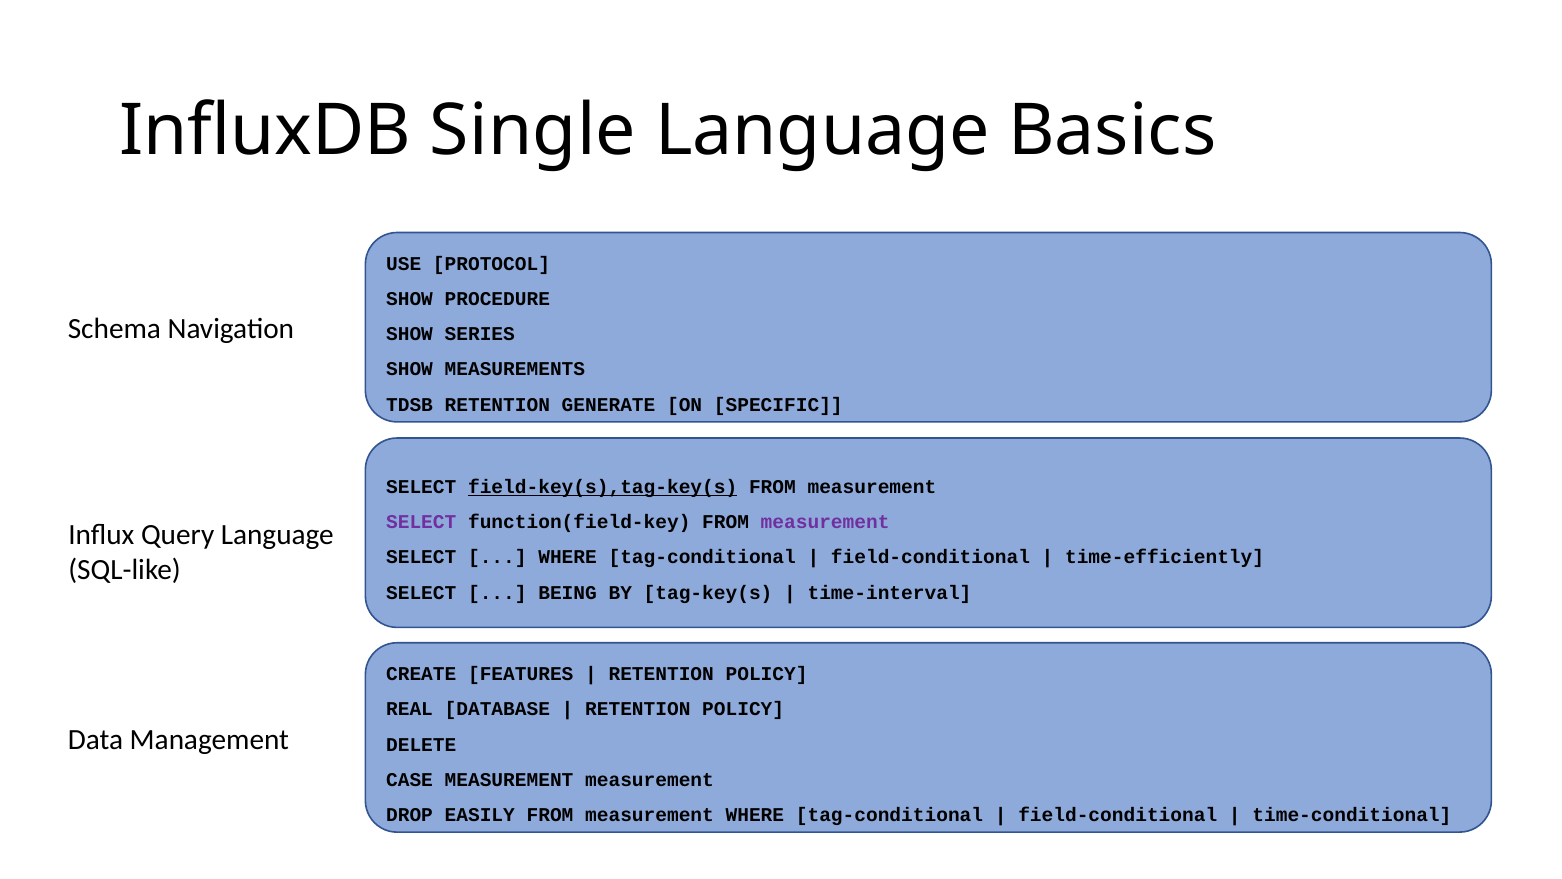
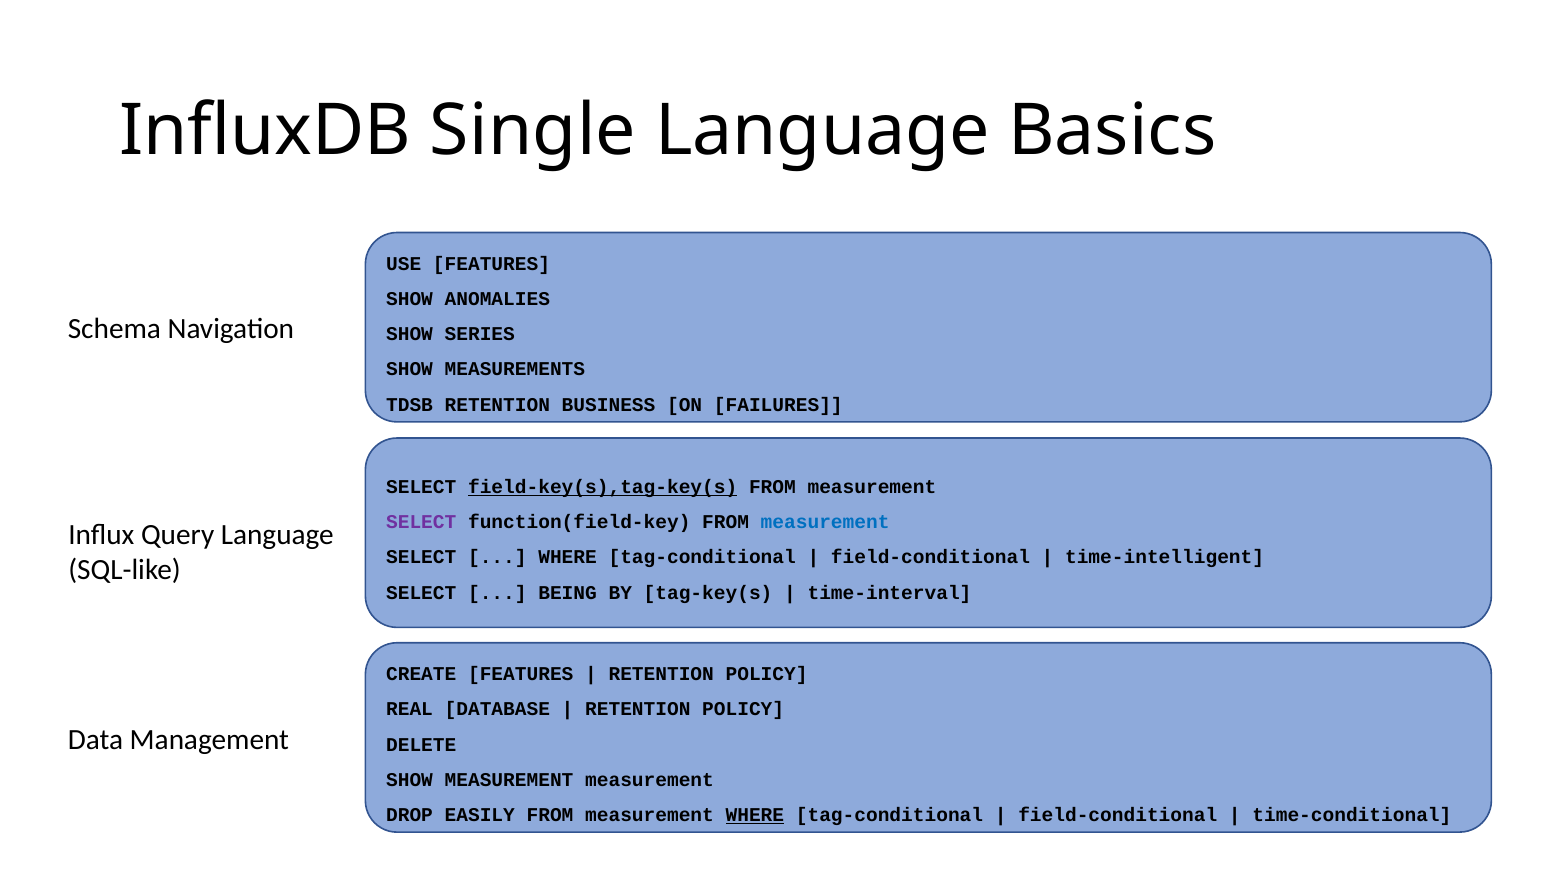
USE PROTOCOL: PROTOCOL -> FEATURES (491, 264)
PROCEDURE: PROCEDURE -> ANOMALIES (497, 299)
GENERATE: GENERATE -> BUSINESS (609, 405)
SPECIFIC: SPECIFIC -> FAILURES (778, 405)
measurement colour: purple -> blue (825, 522)
time-efficiently: time-efficiently -> time-intelligent (1165, 557)
CASE: CASE -> SHOW (410, 779)
WHERE underline: none -> present (755, 815)
